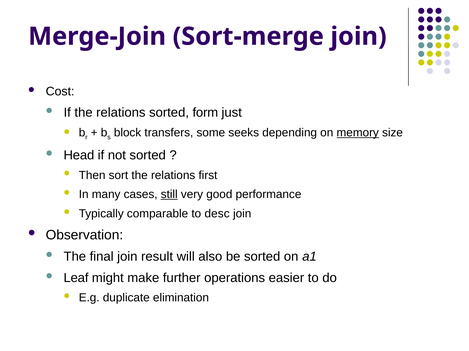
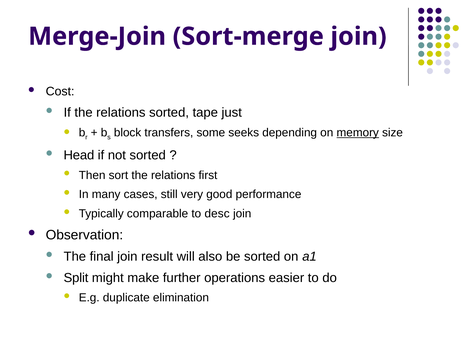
form: form -> tape (205, 113)
still underline: present -> none (169, 195)
Leaf: Leaf -> Split (76, 278)
